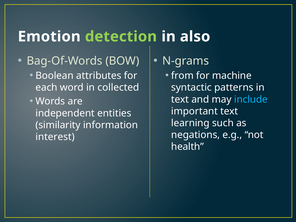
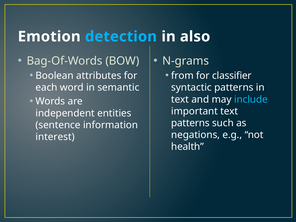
detection colour: light green -> light blue (121, 37)
machine: machine -> classifier (232, 76)
collected: collected -> semantic (118, 88)
learning: learning -> patterns (190, 123)
similarity: similarity -> sentence (58, 125)
